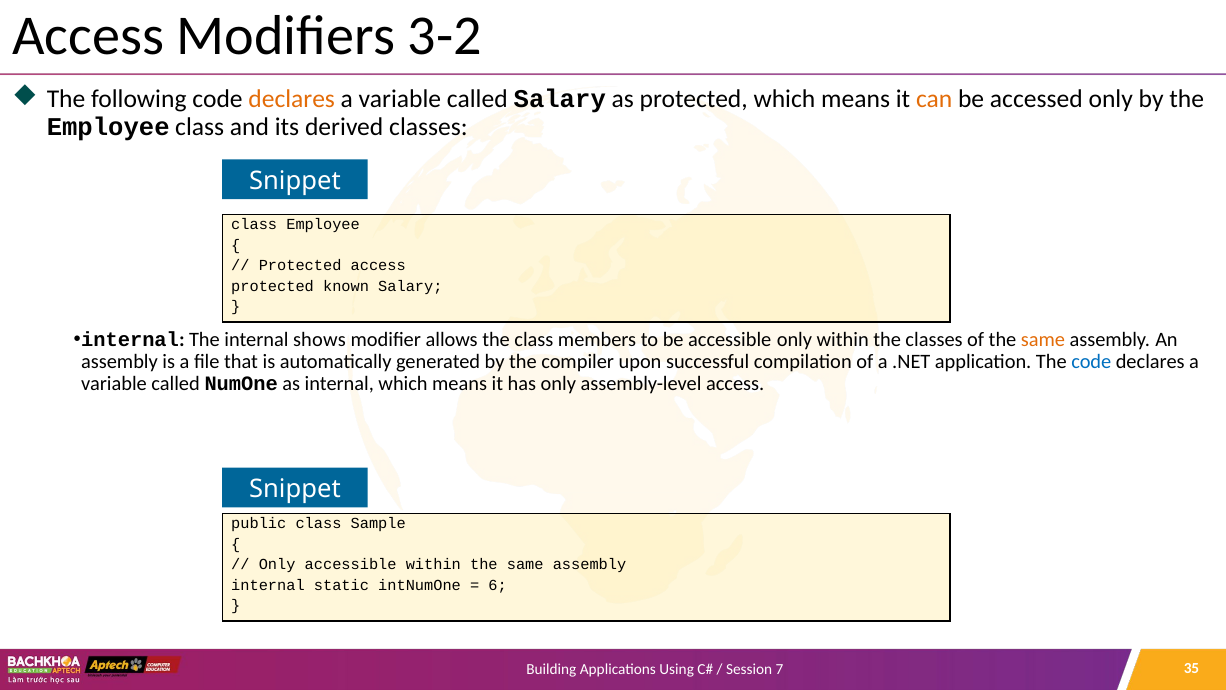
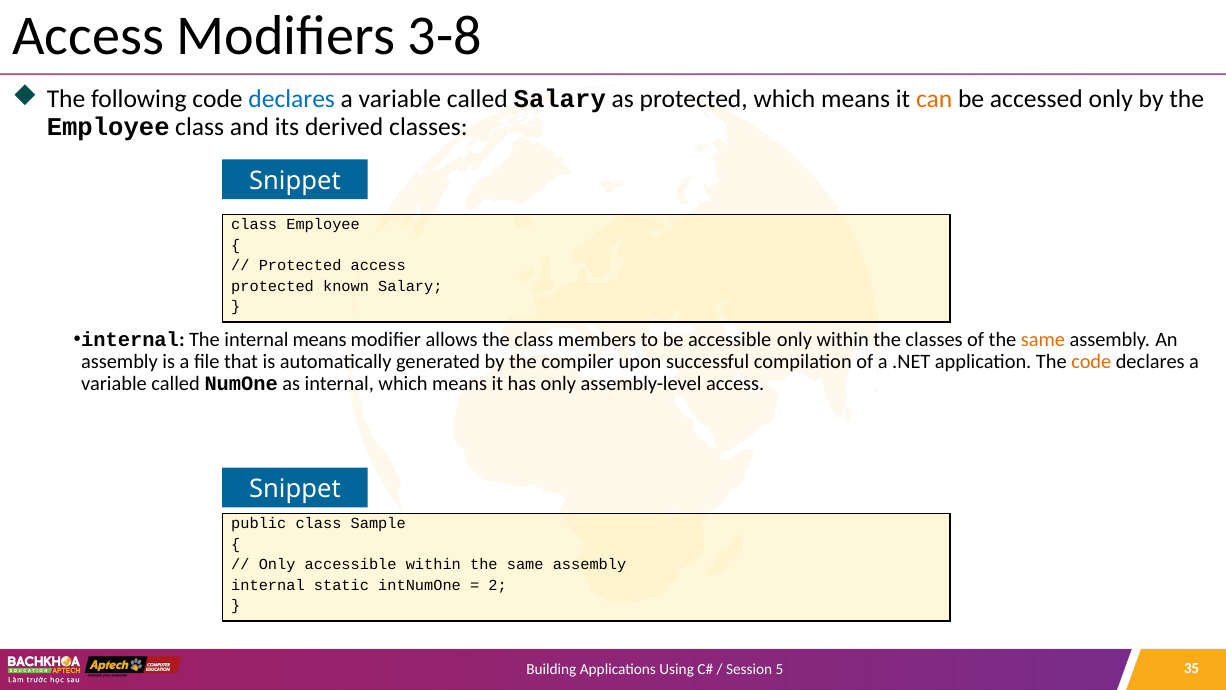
3-2: 3-2 -> 3-8 (445, 36)
declares colour: orange -> blue (292, 99)
internal shows: shows -> means (320, 340)
code colour: blue -> orange (1091, 362)
6: 6 -> 2 (498, 585)
7: 7 -> 5 (780, 669)
